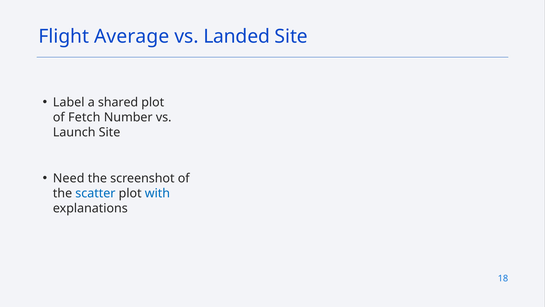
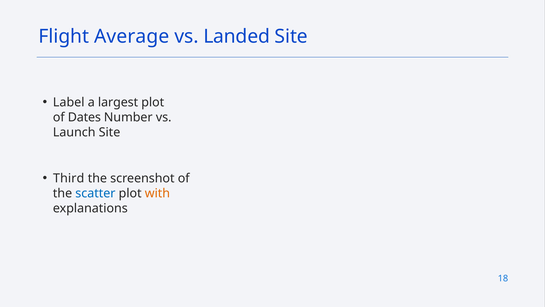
shared: shared -> largest (118, 102)
Fetch: Fetch -> Dates (84, 117)
Need: Need -> Third (69, 178)
with colour: blue -> orange (157, 193)
